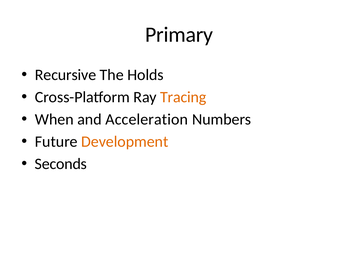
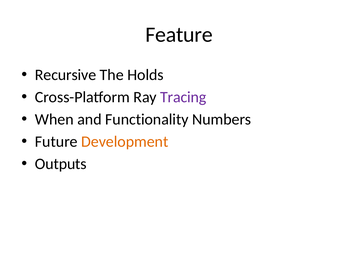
Primary: Primary -> Feature (179, 35)
Tracing colour: orange -> purple (183, 97)
Acceleration: Acceleration -> Functionality (147, 120)
Seconds: Seconds -> Outputs (61, 164)
